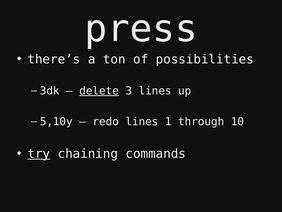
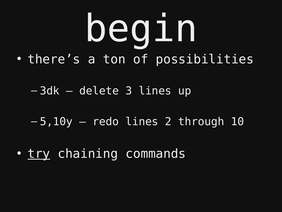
press: press -> begin (141, 29)
delete underline: present -> none (99, 91)
1: 1 -> 2 (168, 121)
